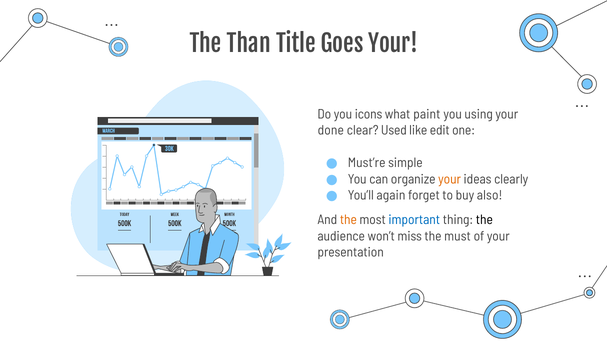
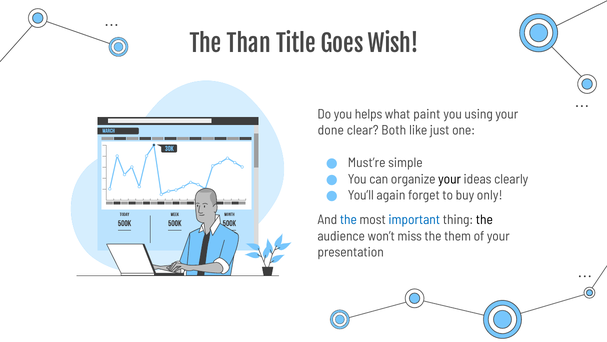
Goes Your: Your -> Wish (393, 44)
icons: icons -> helps (369, 114)
Used: Used -> Both (394, 130)
edit: edit -> just (440, 130)
your colour: orange -> black (450, 179)
also: also -> only (490, 195)
the colour: orange -> blue (348, 220)
must: must -> them (458, 236)
